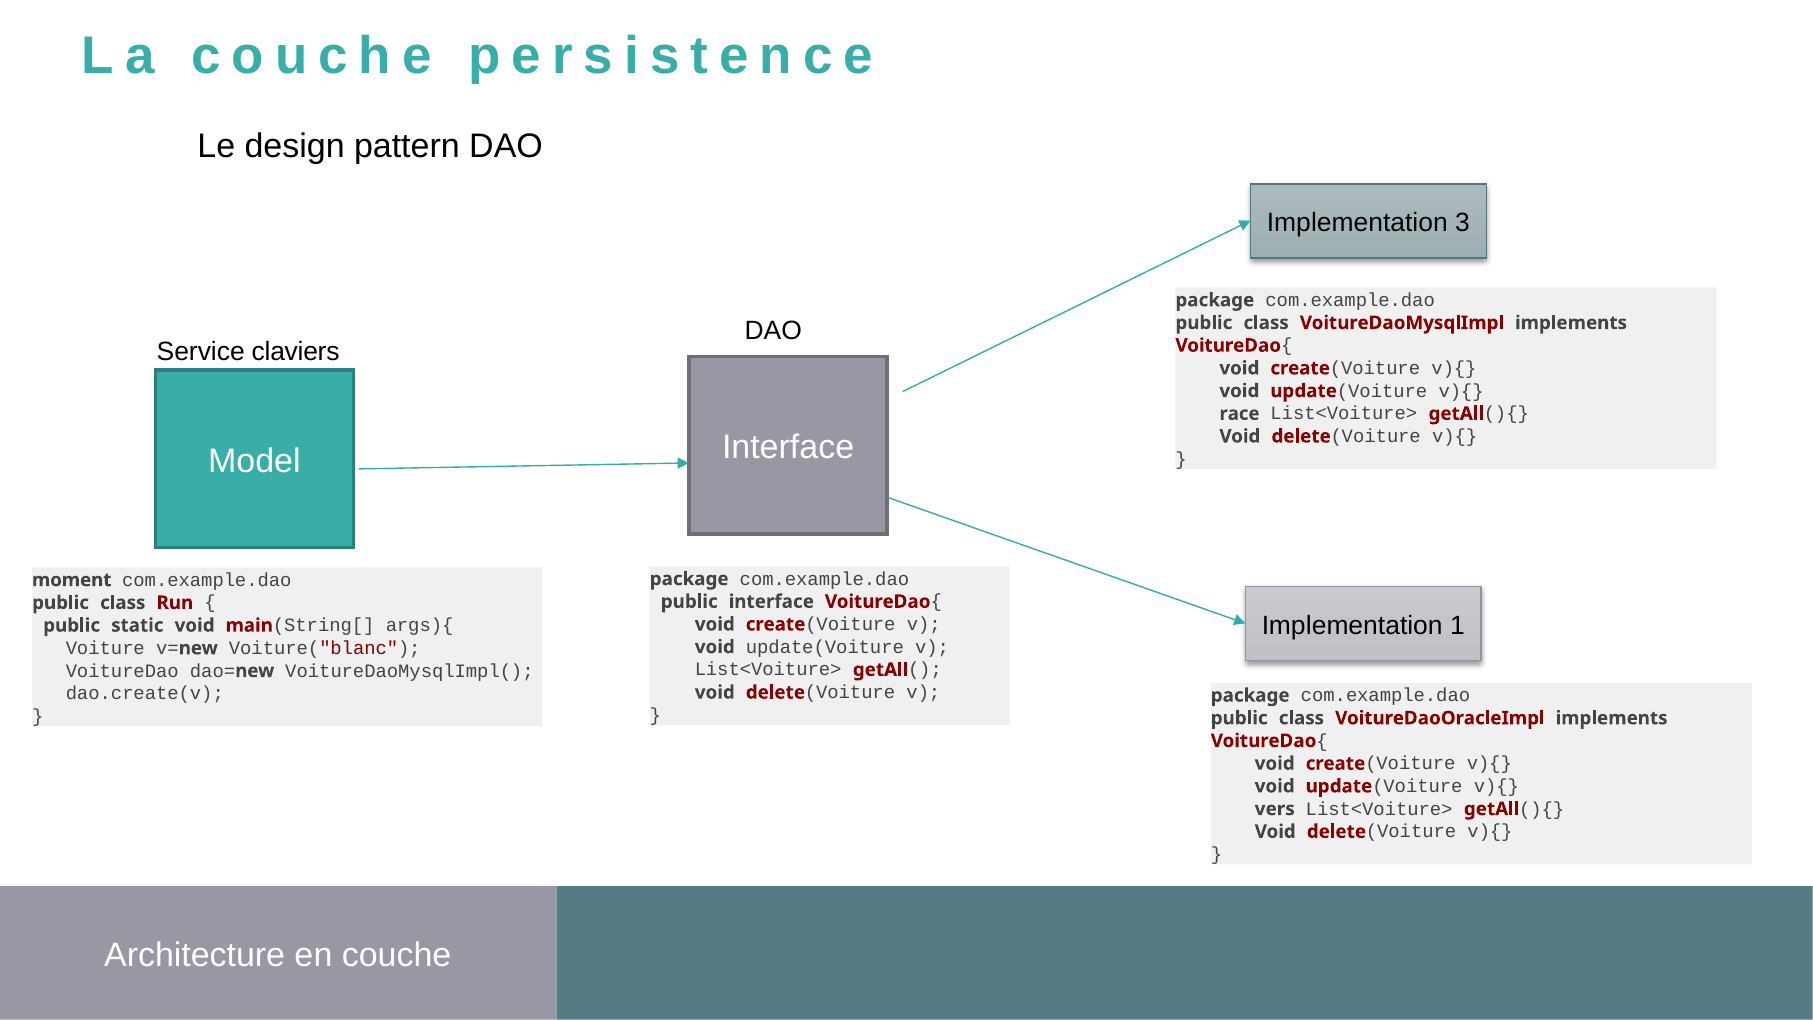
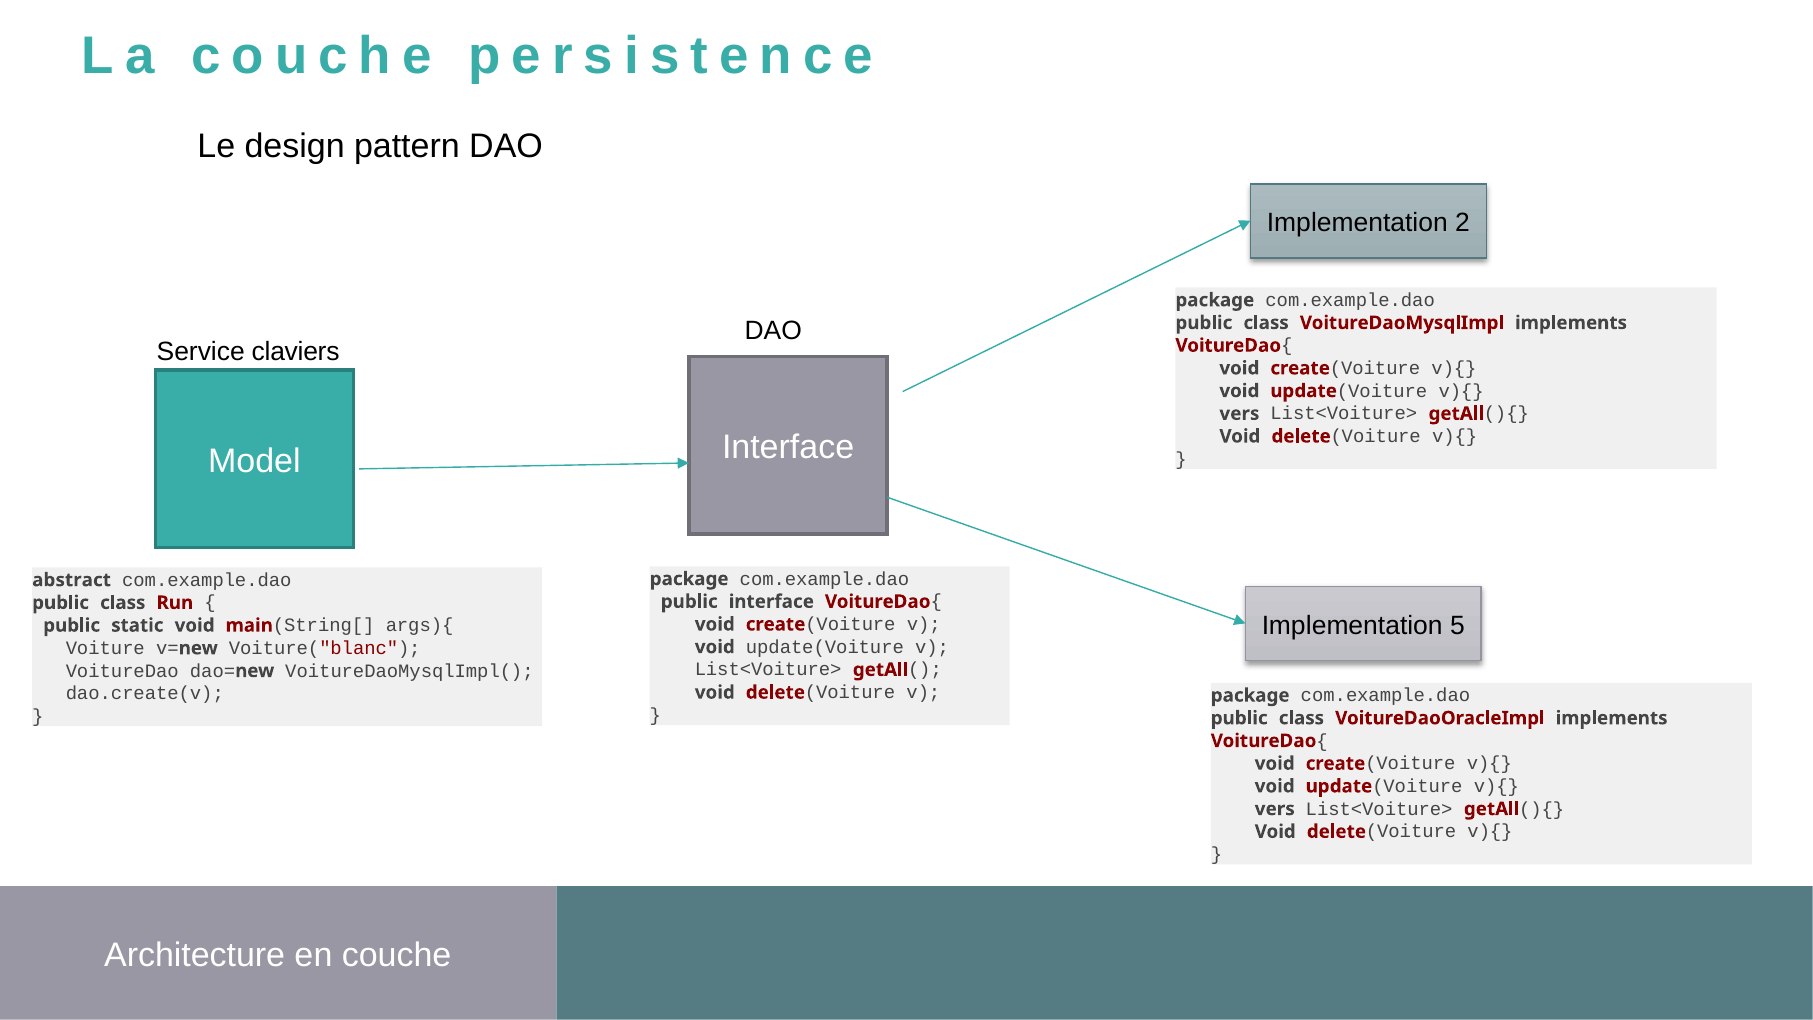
3: 3 -> 2 (1463, 223)
race: race -> vers (1239, 414)
moment: moment -> abstract (72, 580)
1: 1 -> 5 (1457, 625)
